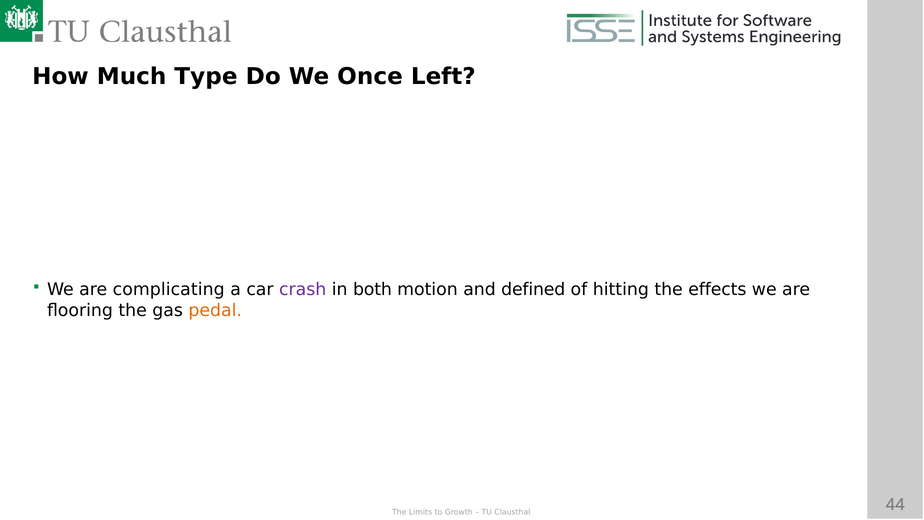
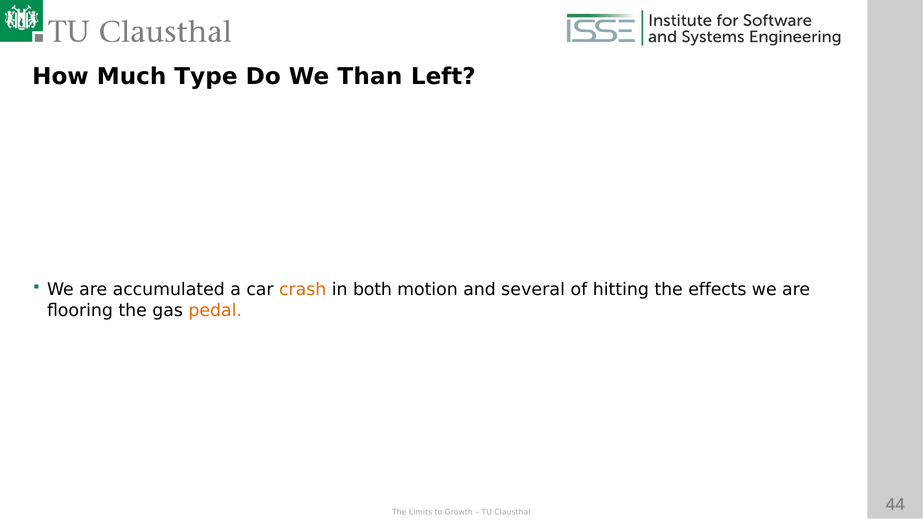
Once: Once -> Than (370, 77)
complicating: complicating -> accumulated (169, 289)
crash colour: purple -> orange (303, 289)
defined: defined -> several (533, 289)
